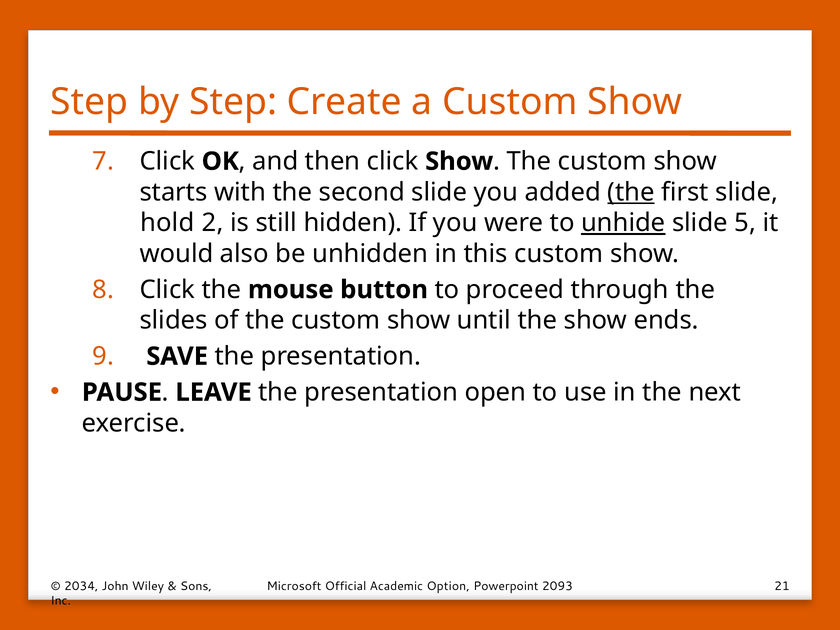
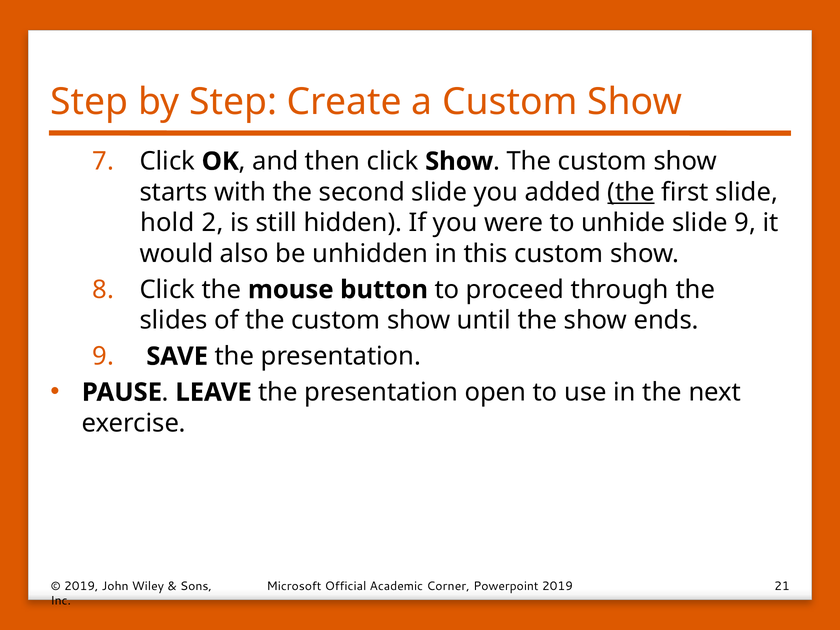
unhide underline: present -> none (623, 223)
slide 5: 5 -> 9 (745, 223)
2034: 2034 -> 2019 (81, 586)
Option: Option -> Corner (448, 586)
Powerpoint 2093: 2093 -> 2019 (557, 586)
